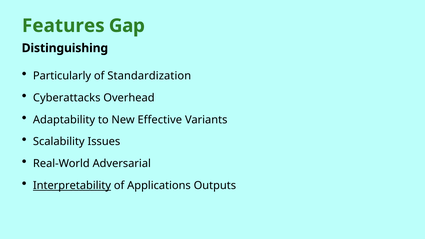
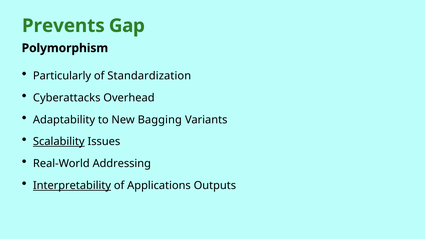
Features: Features -> Prevents (63, 26)
Distinguishing: Distinguishing -> Polymorphism (65, 48)
Effective: Effective -> Bagging (160, 120)
Scalability underline: none -> present (59, 142)
Adversarial: Adversarial -> Addressing (122, 164)
